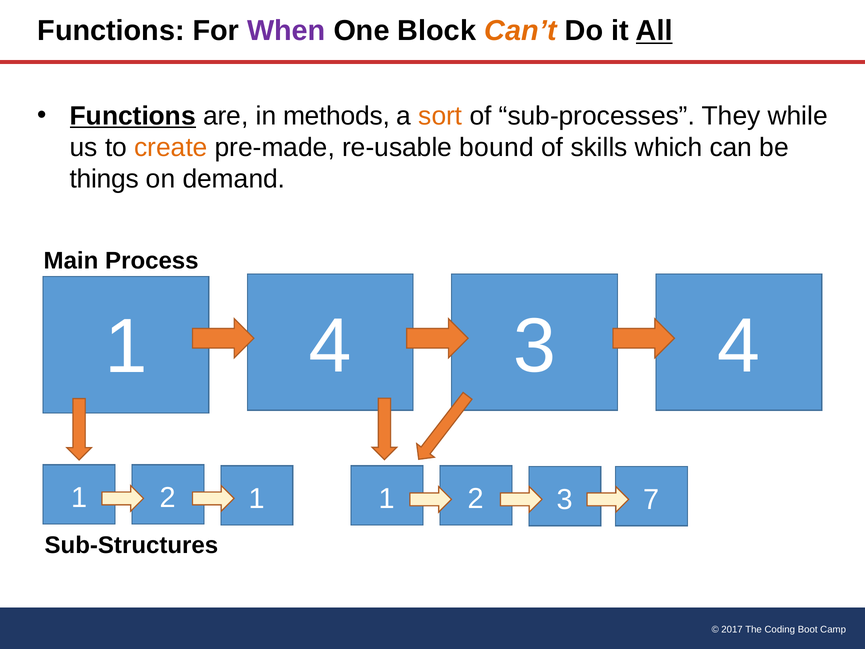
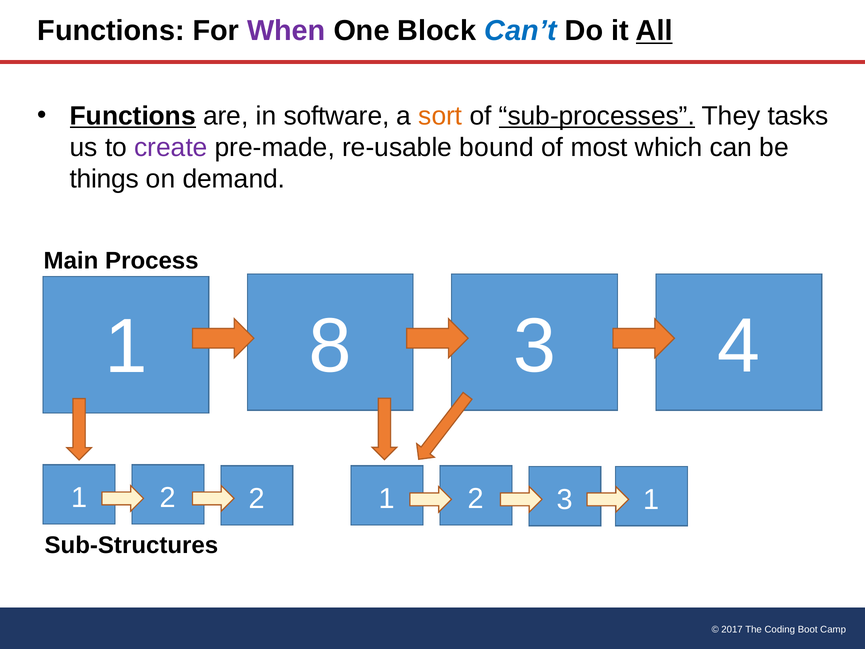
Can’t colour: orange -> blue (521, 31)
methods: methods -> software (336, 116)
sub-processes underline: none -> present (597, 116)
while: while -> tasks (798, 116)
create colour: orange -> purple (171, 147)
skills: skills -> most (599, 147)
1 4: 4 -> 8 (330, 346)
2 1: 1 -> 2 (257, 499)
3 7: 7 -> 1 (651, 499)
